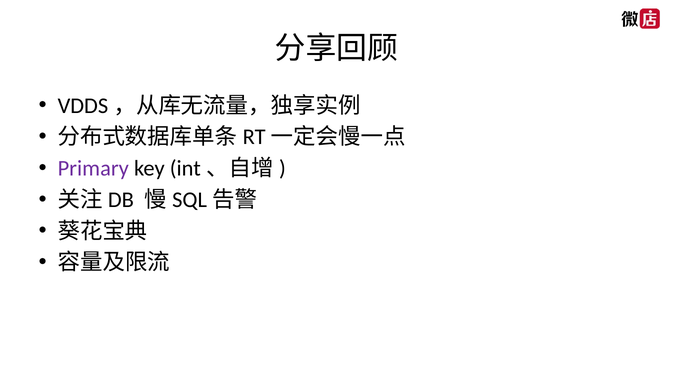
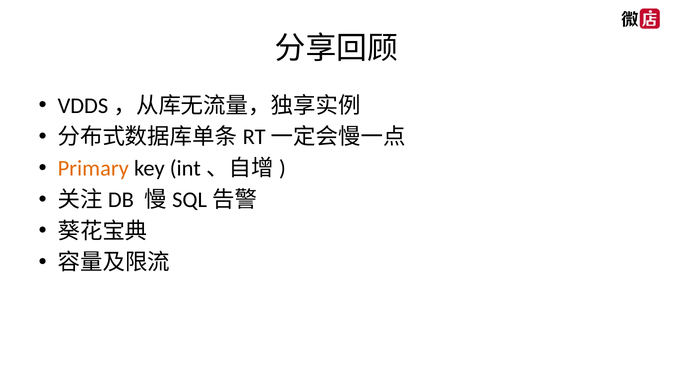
Primary colour: purple -> orange (93, 169)
